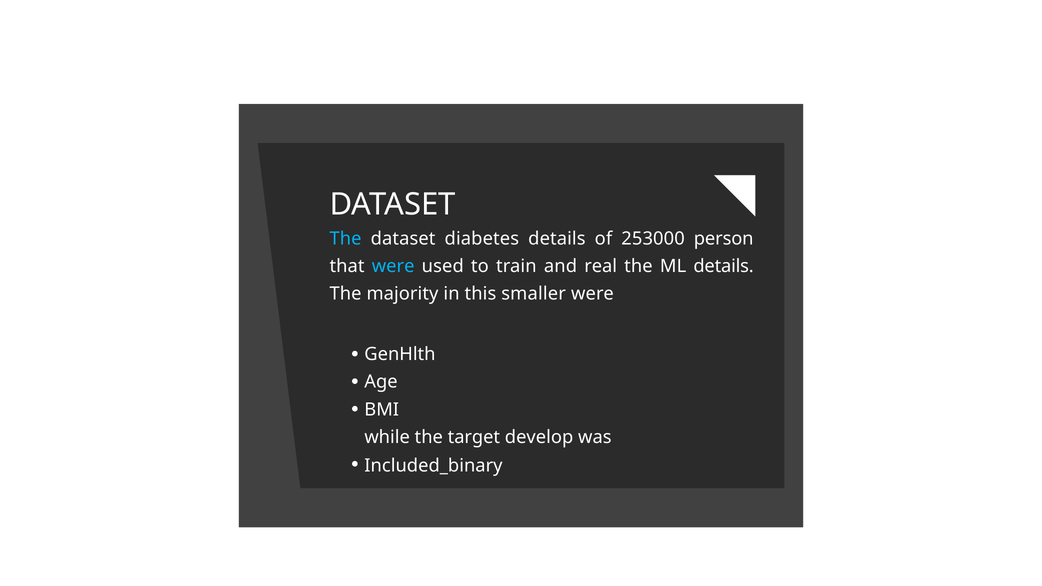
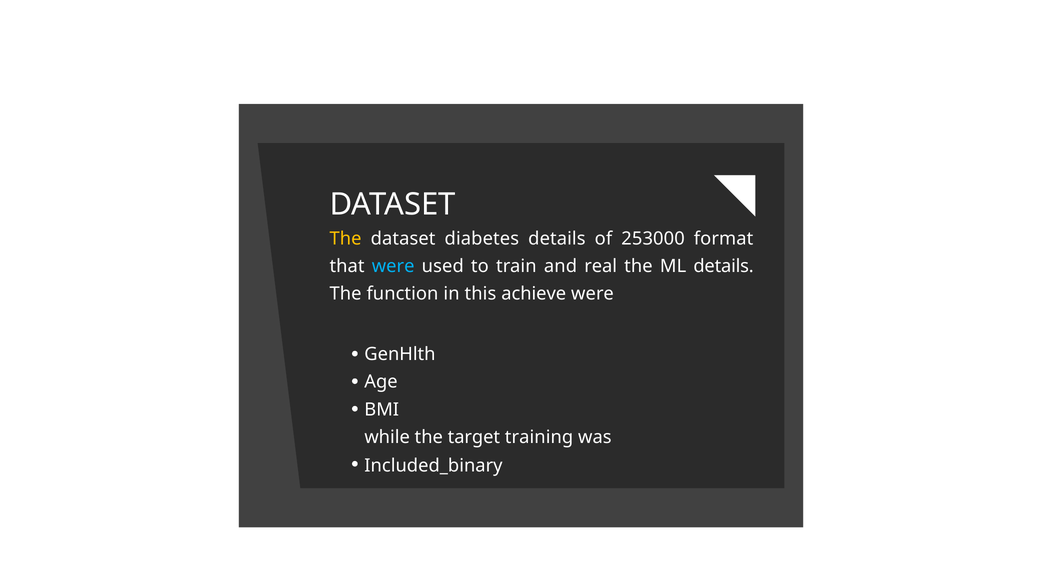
The colour: light blue -> yellow (345, 239)
person: person -> format (724, 239)
majority: majority -> function (402, 294)
smaller: smaller -> achieve (534, 294)
develop: develop -> training (539, 437)
